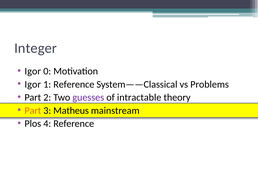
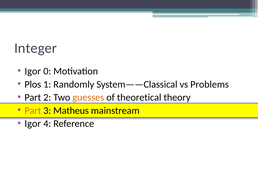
Igor: Igor -> Plos (33, 85)
1 Reference: Reference -> Randomly (74, 85)
guesses colour: purple -> orange (88, 98)
intractable: intractable -> theoretical (139, 98)
Plos: Plos -> Igor (33, 124)
